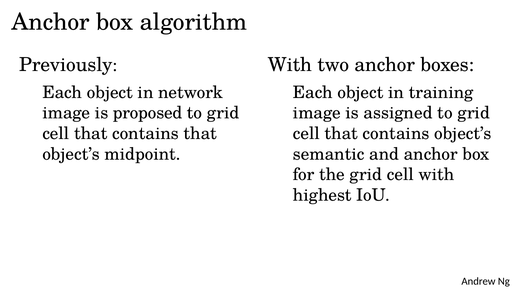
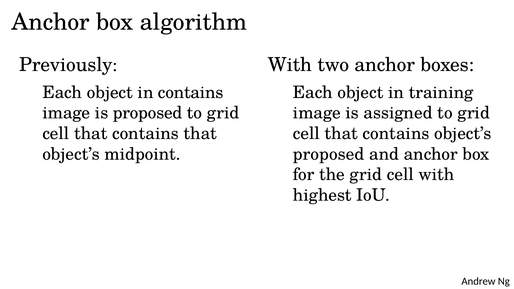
in network: network -> contains (191, 92)
semantic: semantic -> proposed (329, 154)
